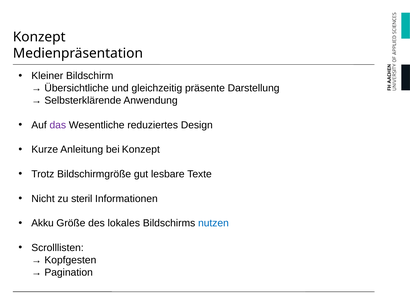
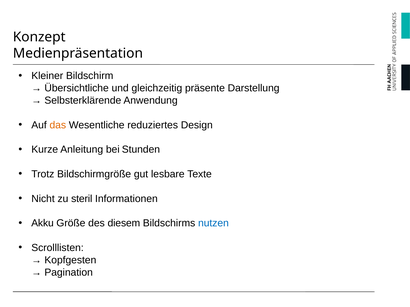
das colour: purple -> orange (58, 125)
bei Konzept: Konzept -> Stunden (141, 150)
lokales: lokales -> diesem (124, 224)
